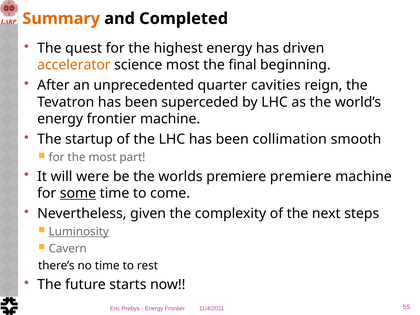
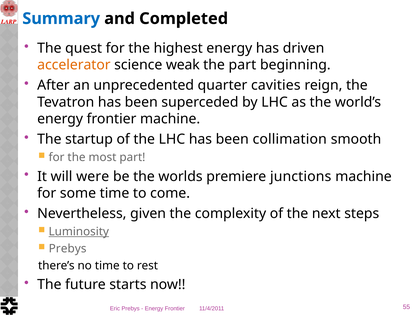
Summary colour: orange -> blue (61, 19)
science most: most -> weak (183, 65)
the final: final -> part (242, 65)
premiere premiere: premiere -> junctions (301, 176)
some underline: present -> none (78, 193)
Cavern: Cavern -> Prebys (68, 249)
